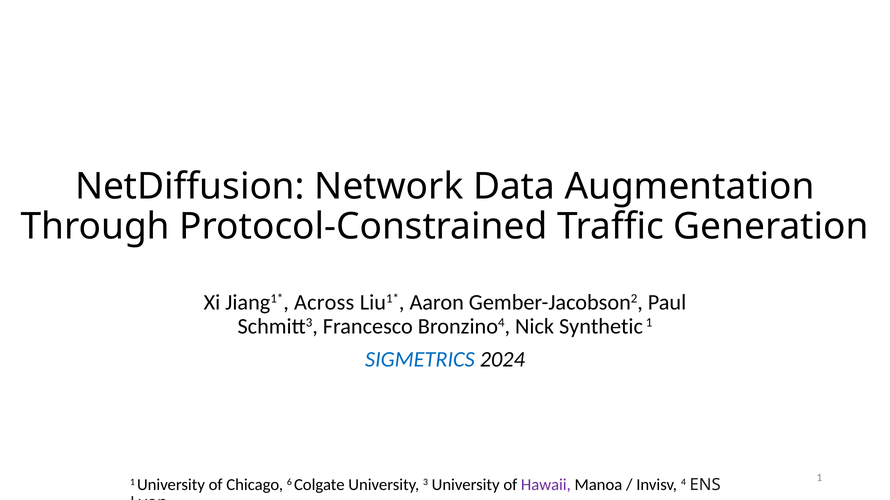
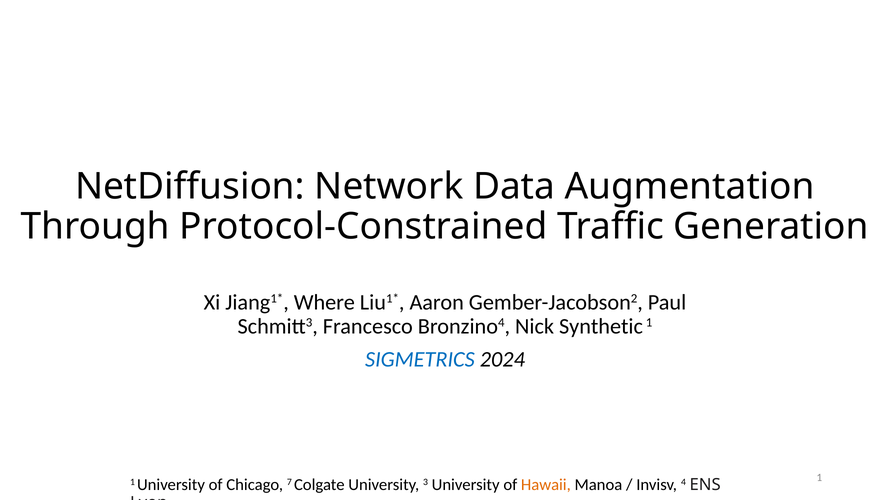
Across: Across -> Where (324, 303)
6: 6 -> 7 (289, 483)
Hawaii colour: purple -> orange (546, 485)
